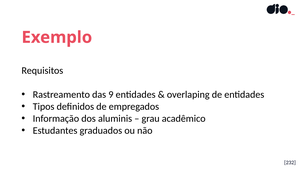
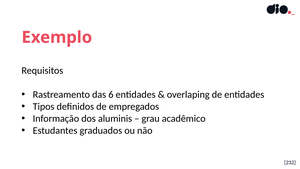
9: 9 -> 6 (111, 94)
